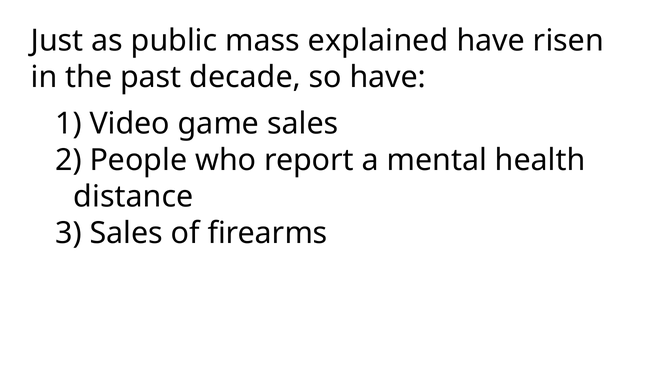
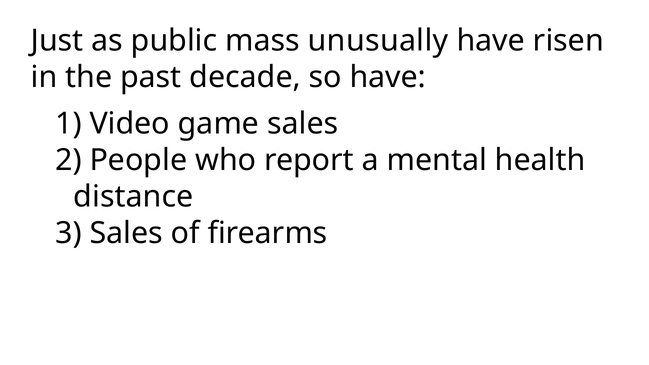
explained: explained -> unusually (378, 41)
